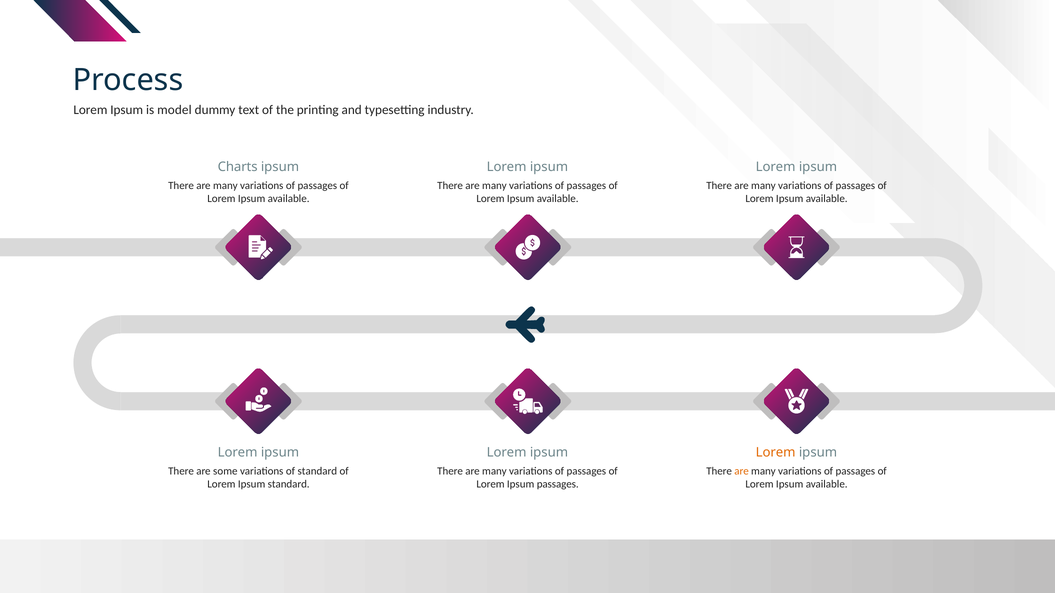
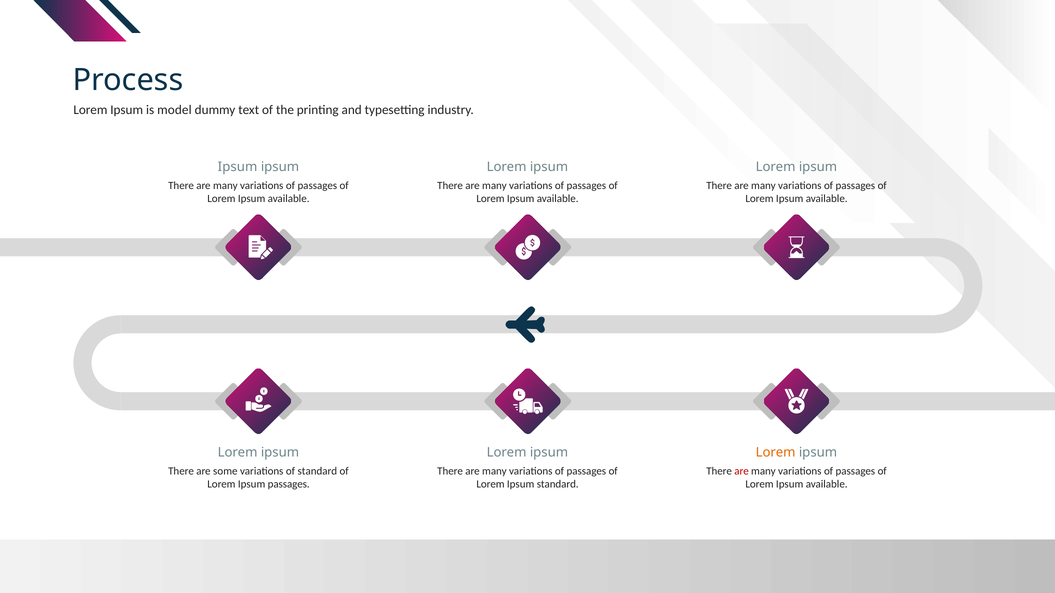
Charts: Charts -> Ipsum (238, 167)
are colour: orange -> red (742, 471)
Ipsum standard: standard -> passages (289, 485)
Ipsum passages: passages -> standard (558, 485)
